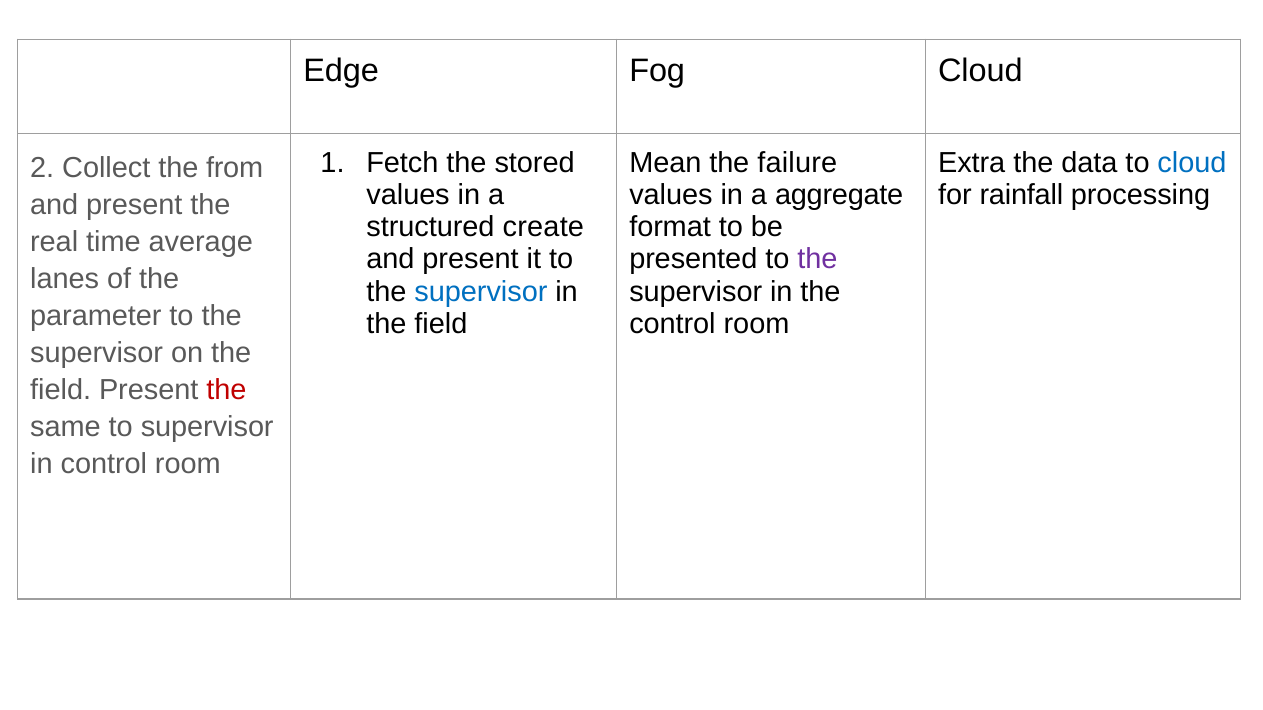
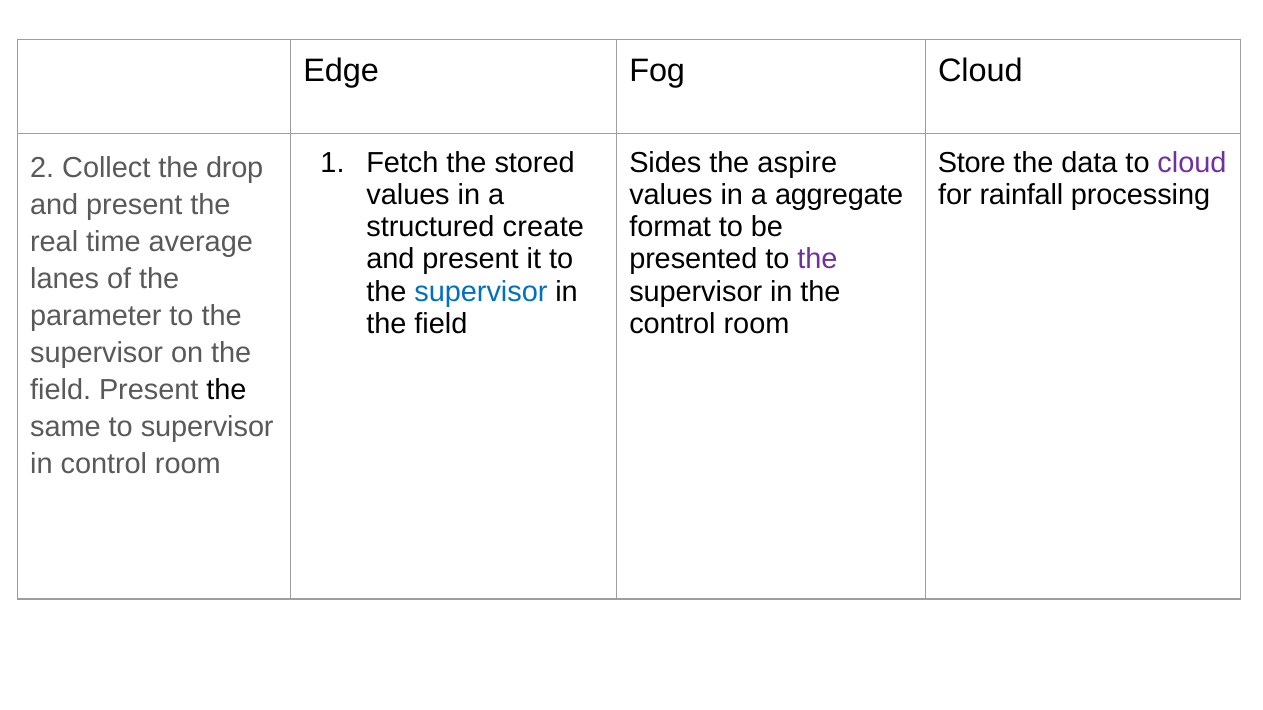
Mean: Mean -> Sides (665, 163)
failure: failure -> aspire (797, 163)
Extra: Extra -> Store (972, 163)
cloud colour: blue -> purple (1192, 163)
from: from -> drop (235, 168)
the colour: red -> black (226, 390)
